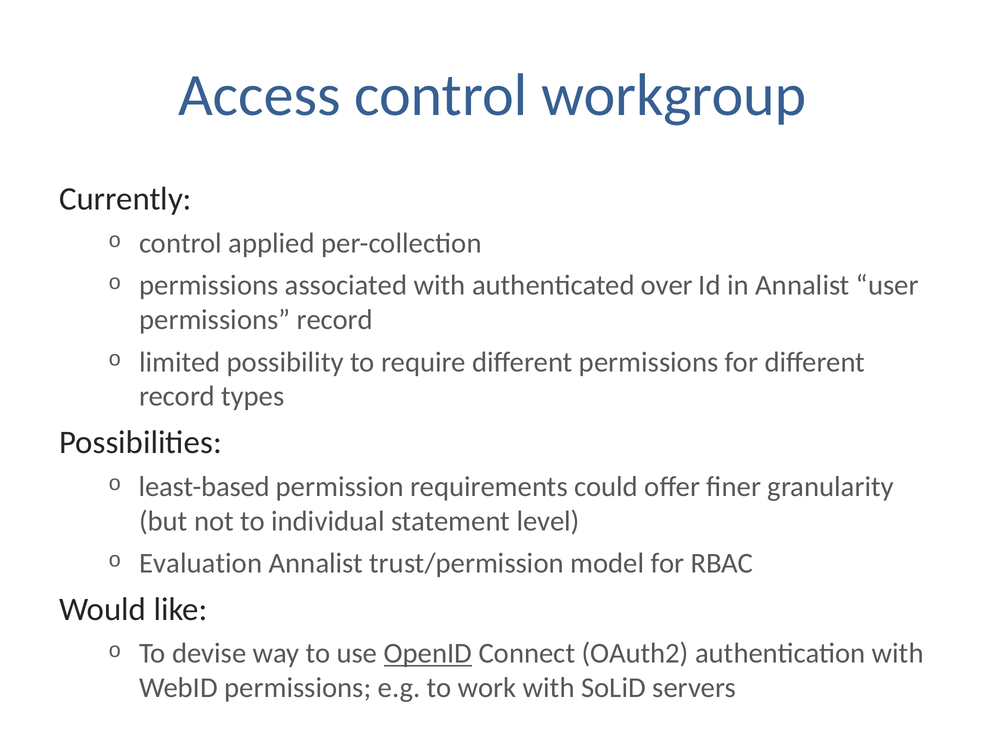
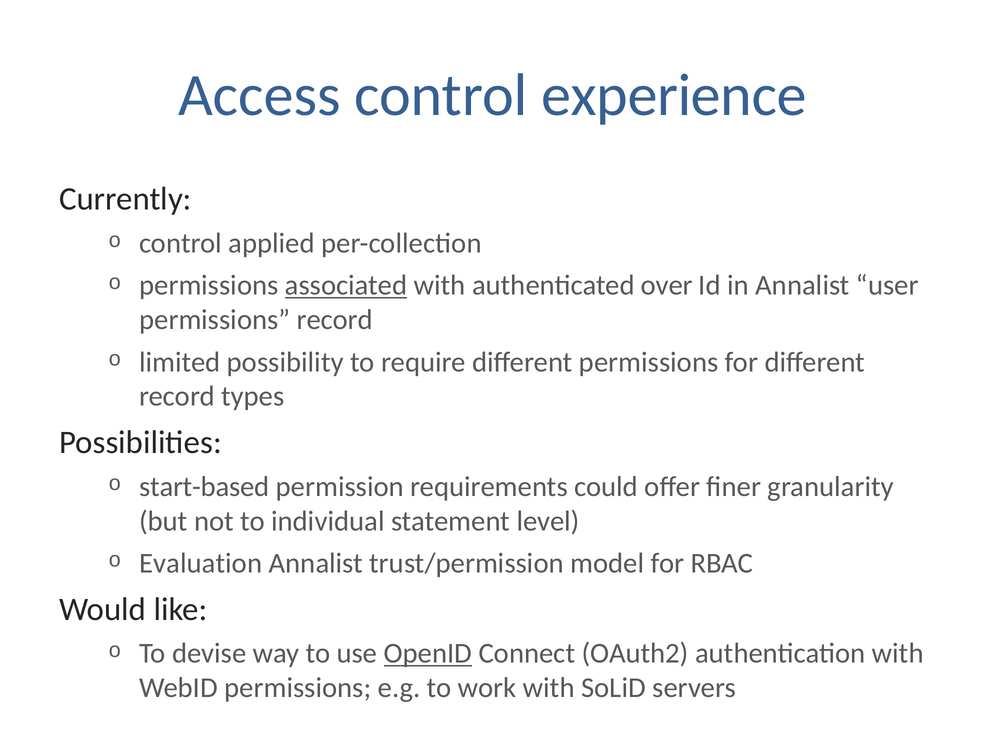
workgroup: workgroup -> experience (674, 95)
associated underline: none -> present (346, 286)
least-based: least-based -> start-based (204, 487)
